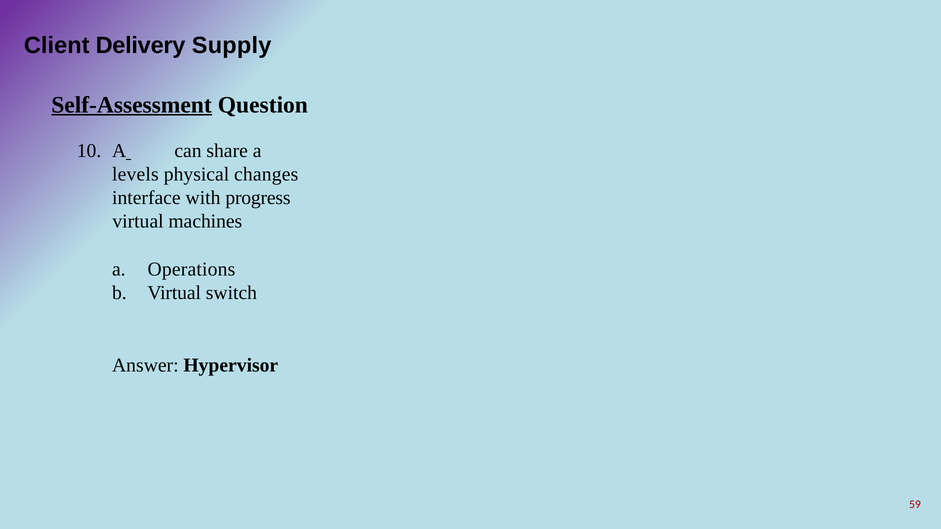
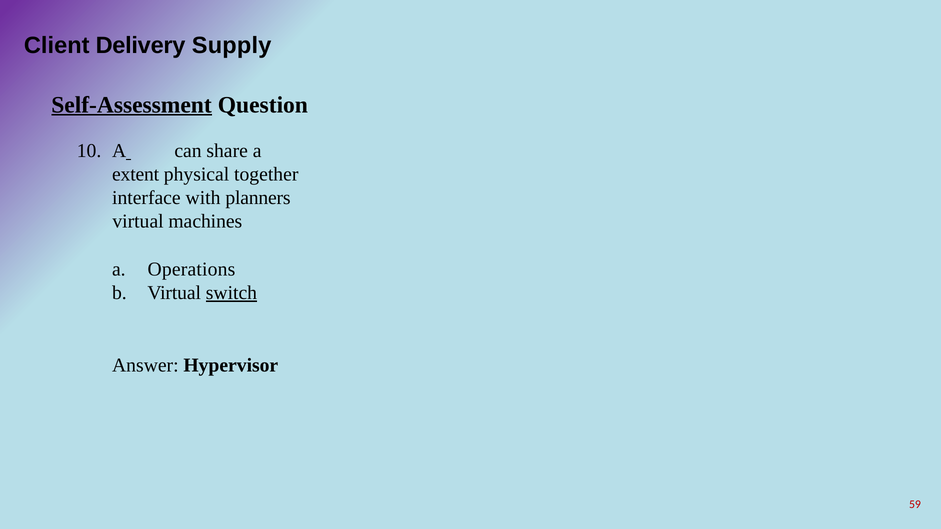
levels: levels -> extent (136, 174)
changes: changes -> together (266, 174)
progress: progress -> planners (258, 198)
switch underline: none -> present (231, 293)
